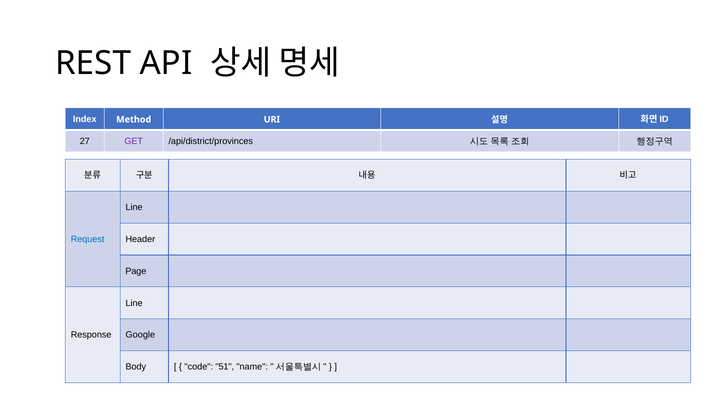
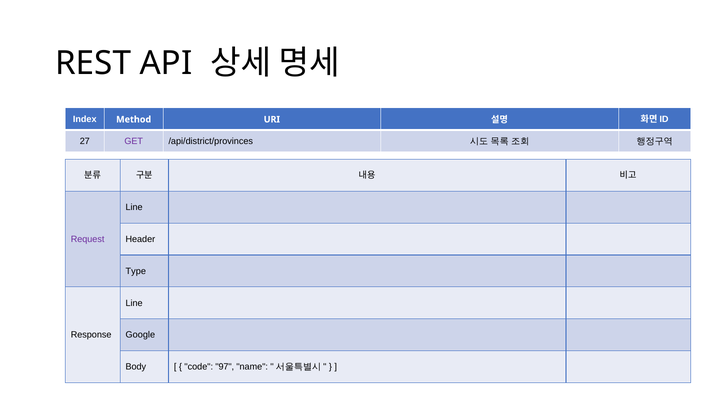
Request colour: blue -> purple (88, 239)
Page: Page -> Type (136, 271)
51: 51 -> 97 (225, 367)
